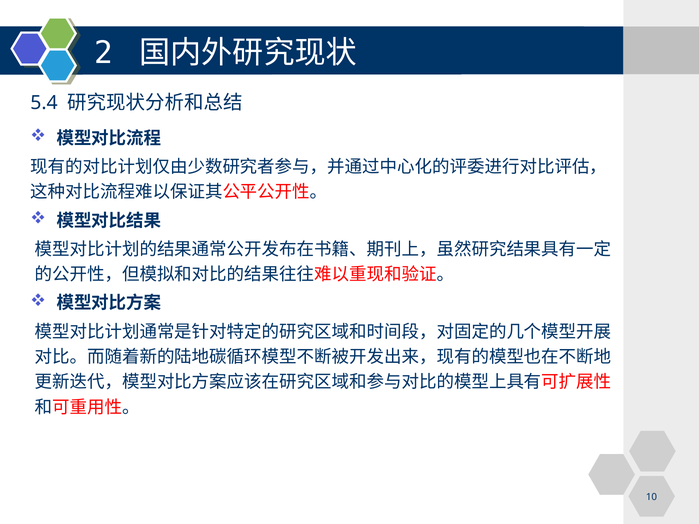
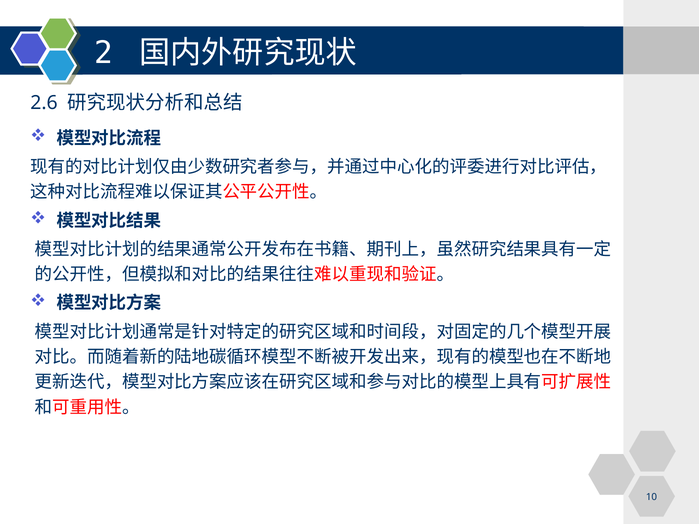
5.4: 5.4 -> 2.6 (44, 103)
